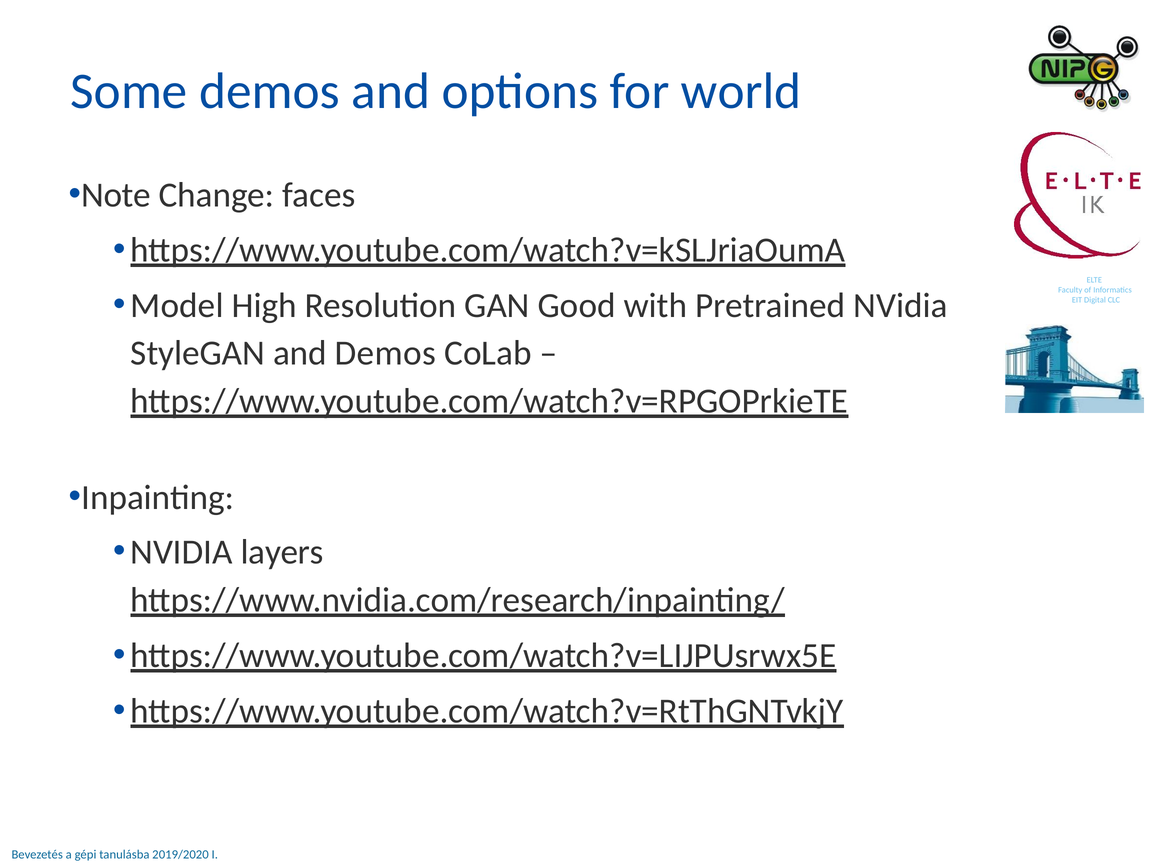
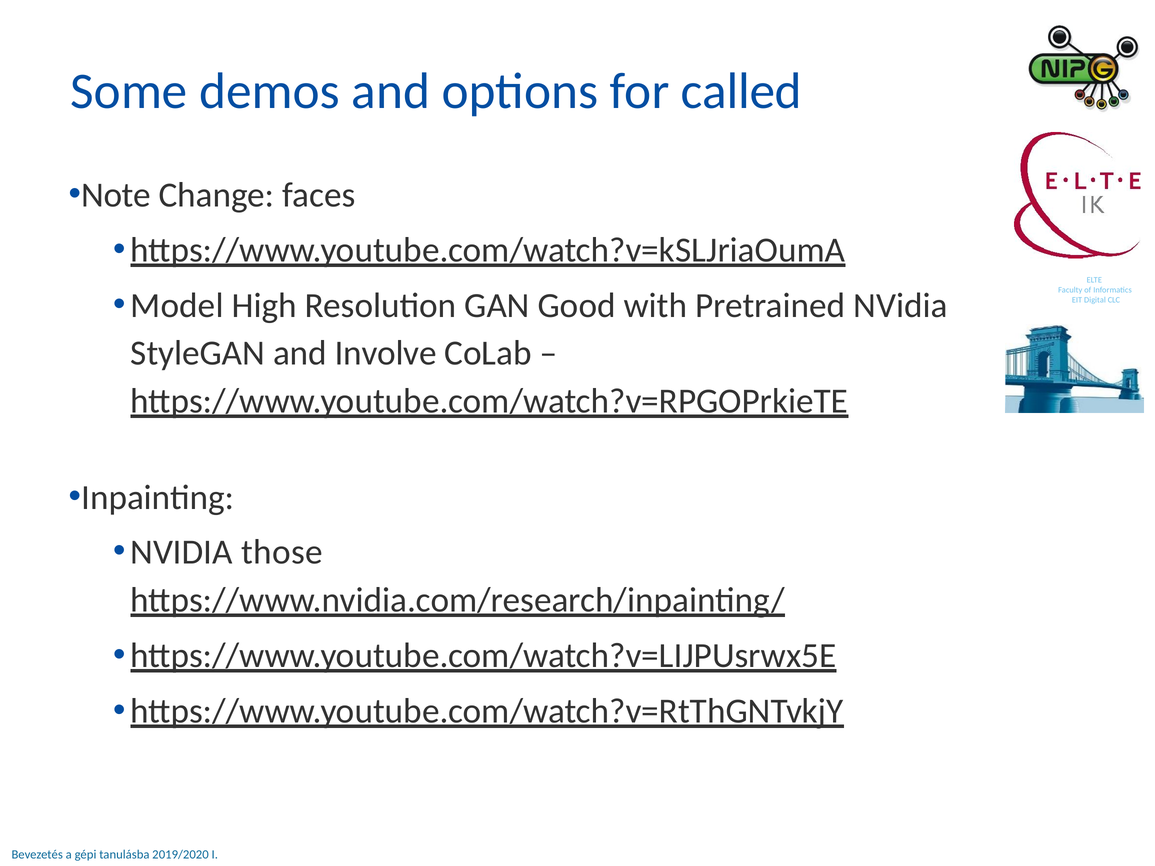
world: world -> called (741, 91)
and Demos: Demos -> Involve (386, 353)
layers: layers -> those (282, 552)
